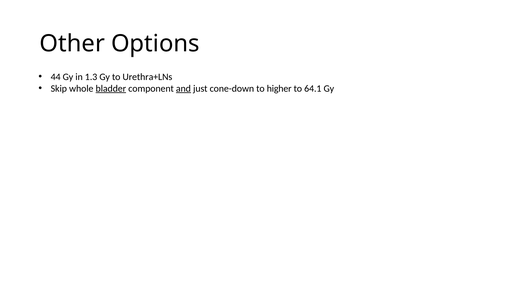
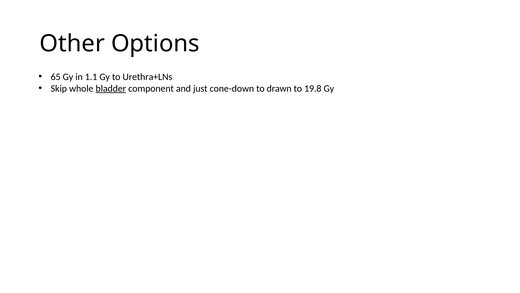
44: 44 -> 65 (56, 77)
1.3: 1.3 -> 1.1 (91, 77)
and underline: present -> none (183, 88)
higher: higher -> drawn (279, 88)
64.1: 64.1 -> 19.8 (313, 88)
